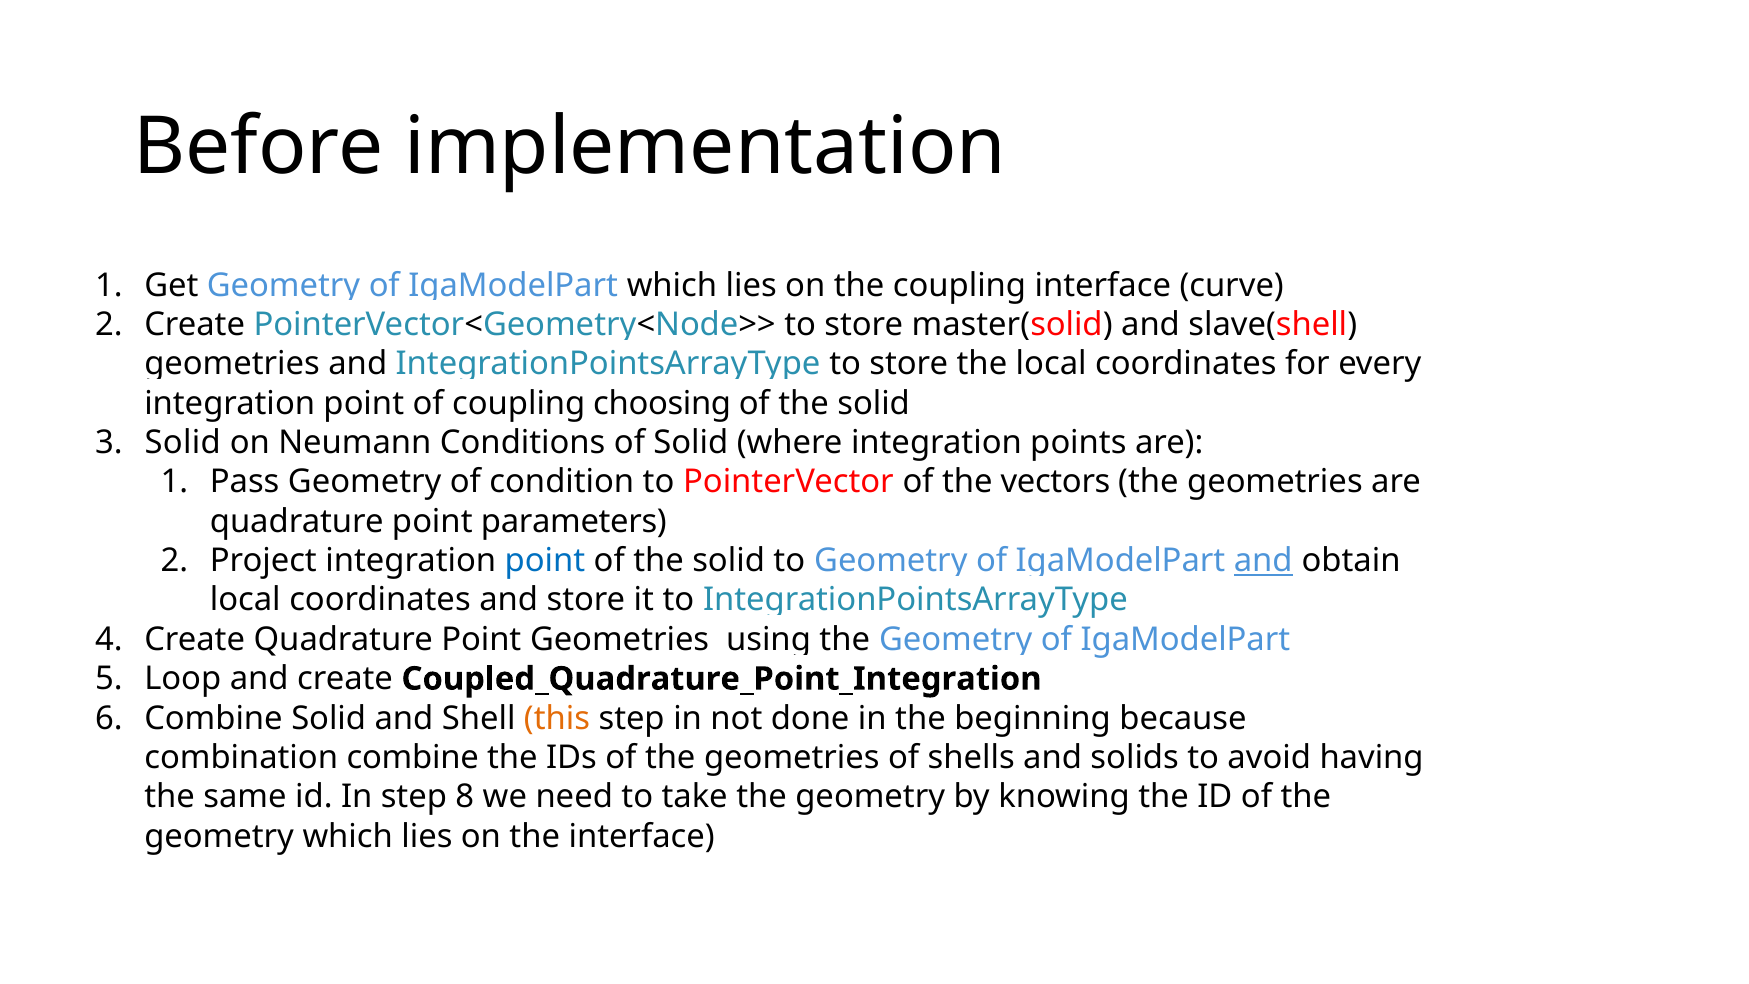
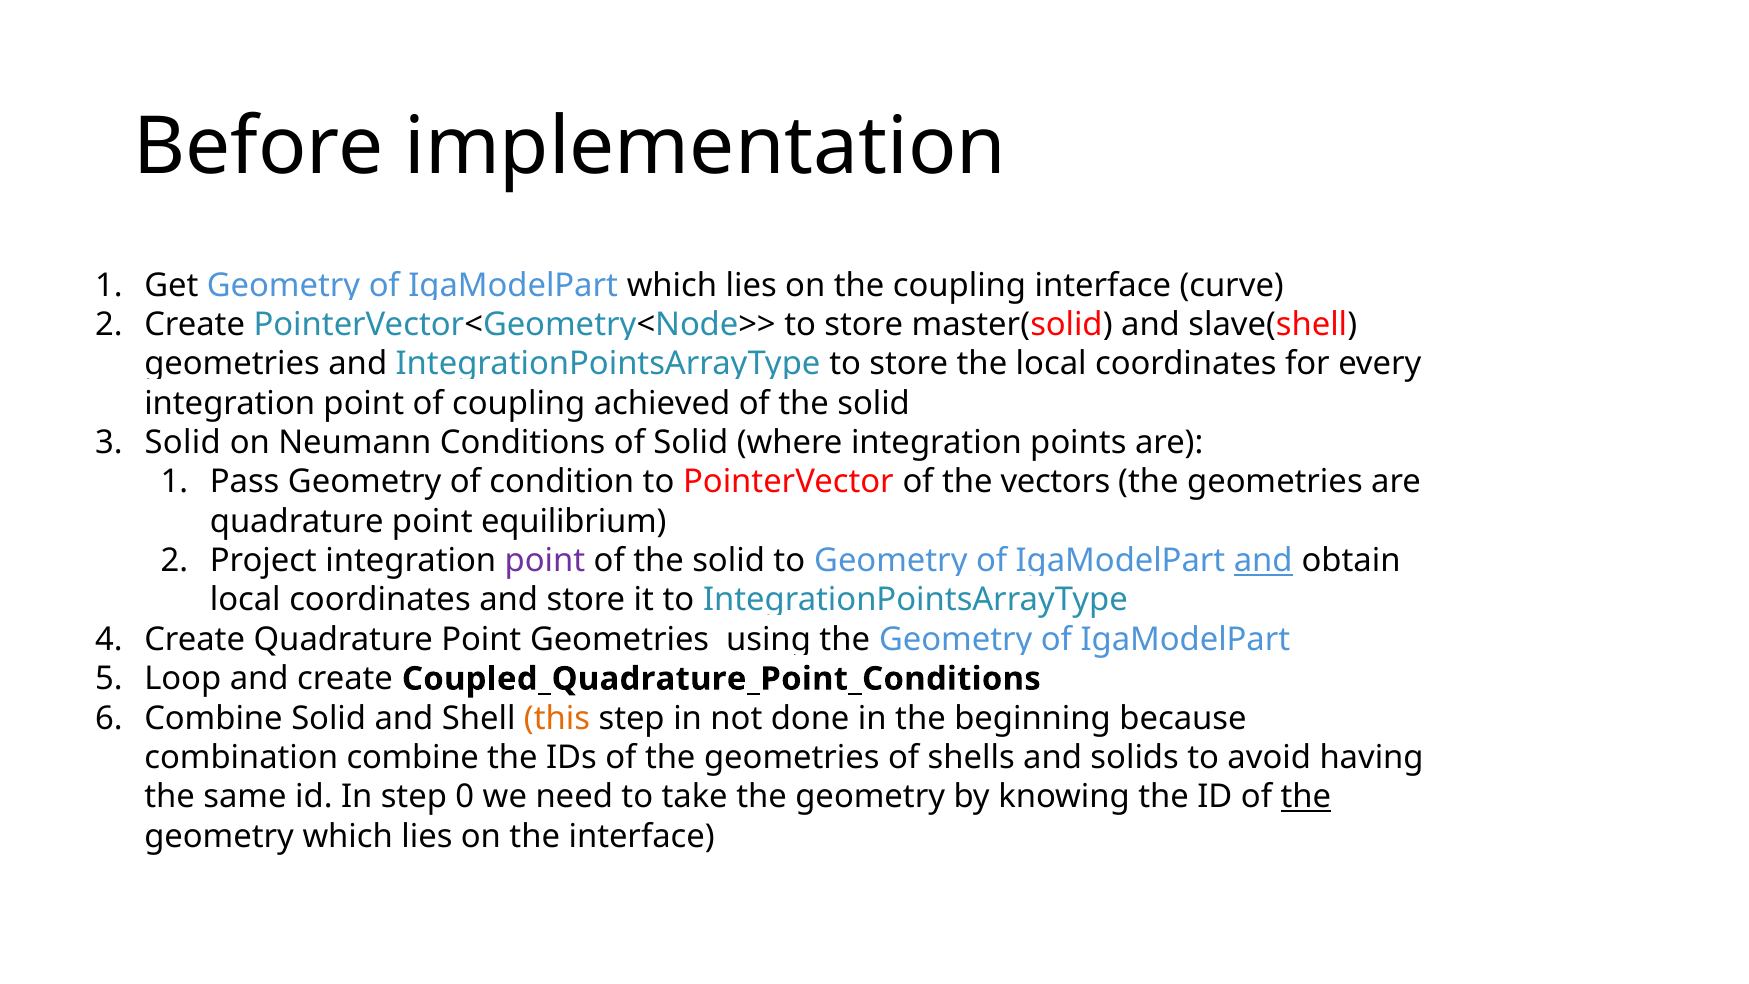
choosing: choosing -> achieved (662, 403)
parameters: parameters -> equilibrium (574, 521)
point colour: blue -> purple (545, 561)
Coupled_Quadrature_Point_Integration: Coupled_Quadrature_Point_Integration -> Coupled_Quadrature_Point_Conditions (721, 679)
8: 8 -> 0 (465, 797)
the underline: none -> present (1306, 797)
